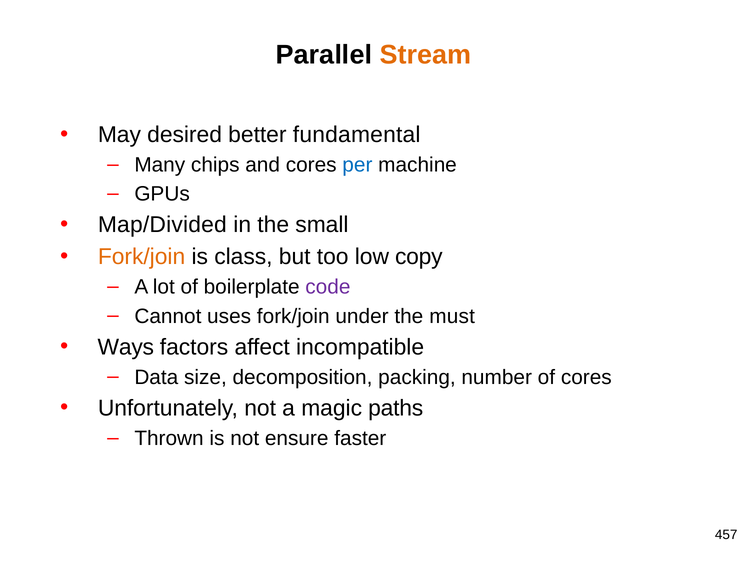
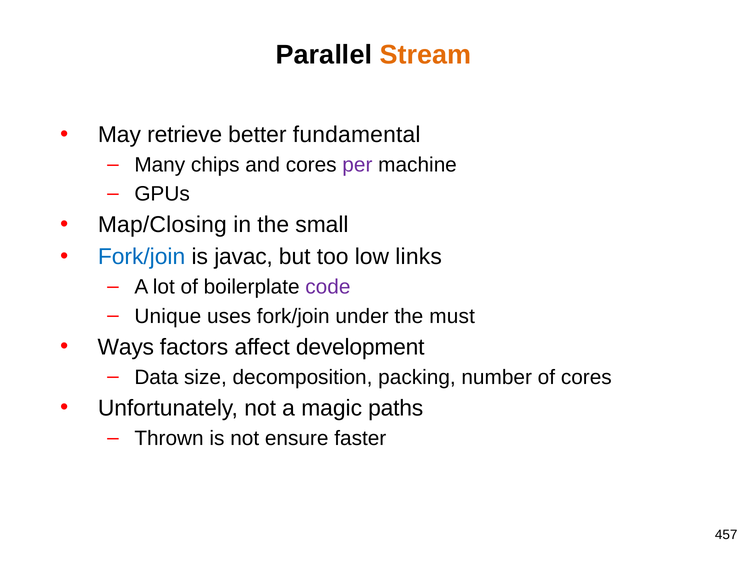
desired: desired -> retrieve (185, 135)
per colour: blue -> purple (357, 165)
Map/Divided: Map/Divided -> Map/Closing (162, 225)
Fork/join colour: orange -> blue (142, 257)
class: class -> javac (244, 257)
copy: copy -> links (419, 257)
Cannot: Cannot -> Unique (168, 316)
incompatible: incompatible -> development (360, 347)
